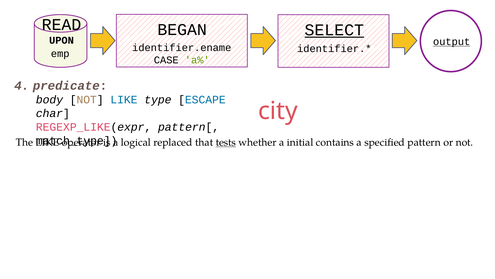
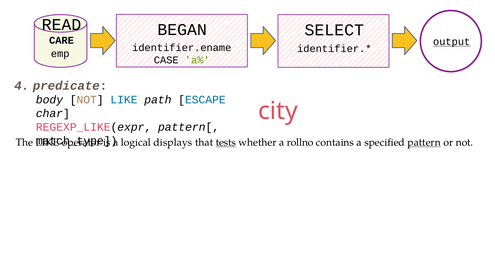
SELECT underline: present -> none (334, 30)
UPON: UPON -> CARE (61, 40)
type: type -> path (158, 100)
replaced: replaced -> displays (173, 142)
initial: initial -> rollno (300, 142)
pattern underline: none -> present (424, 142)
